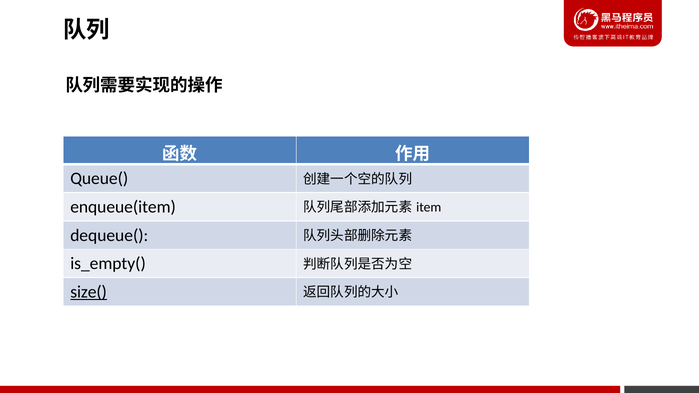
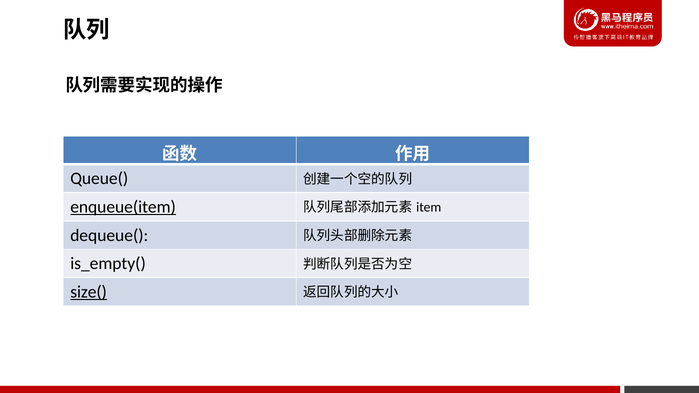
enqueue(item underline: none -> present (123, 207)
